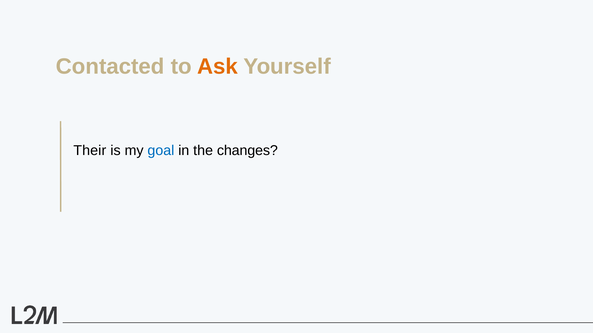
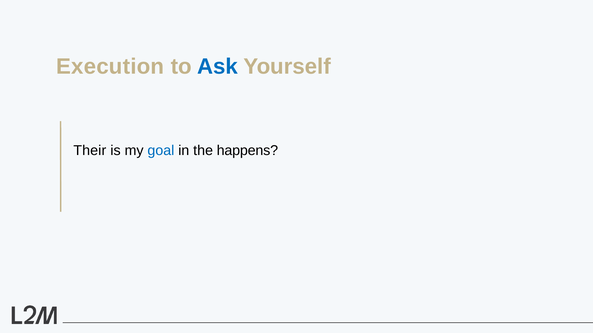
Contacted: Contacted -> Execution (110, 67)
Ask colour: orange -> blue (217, 67)
changes: changes -> happens (247, 151)
